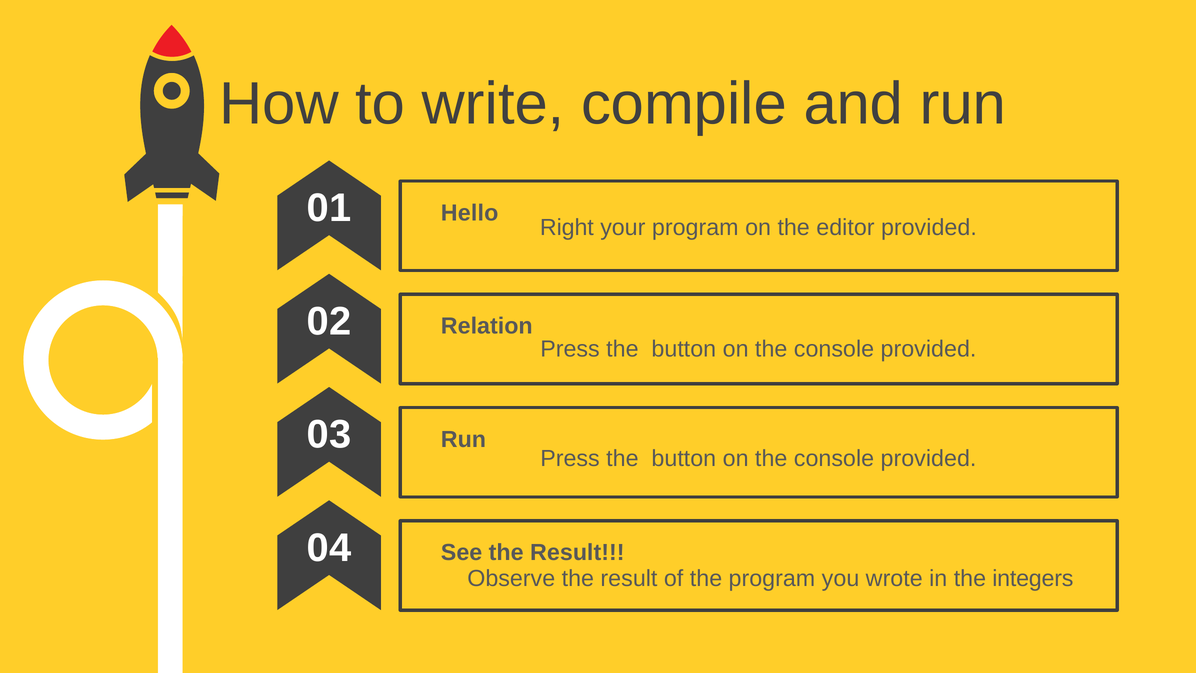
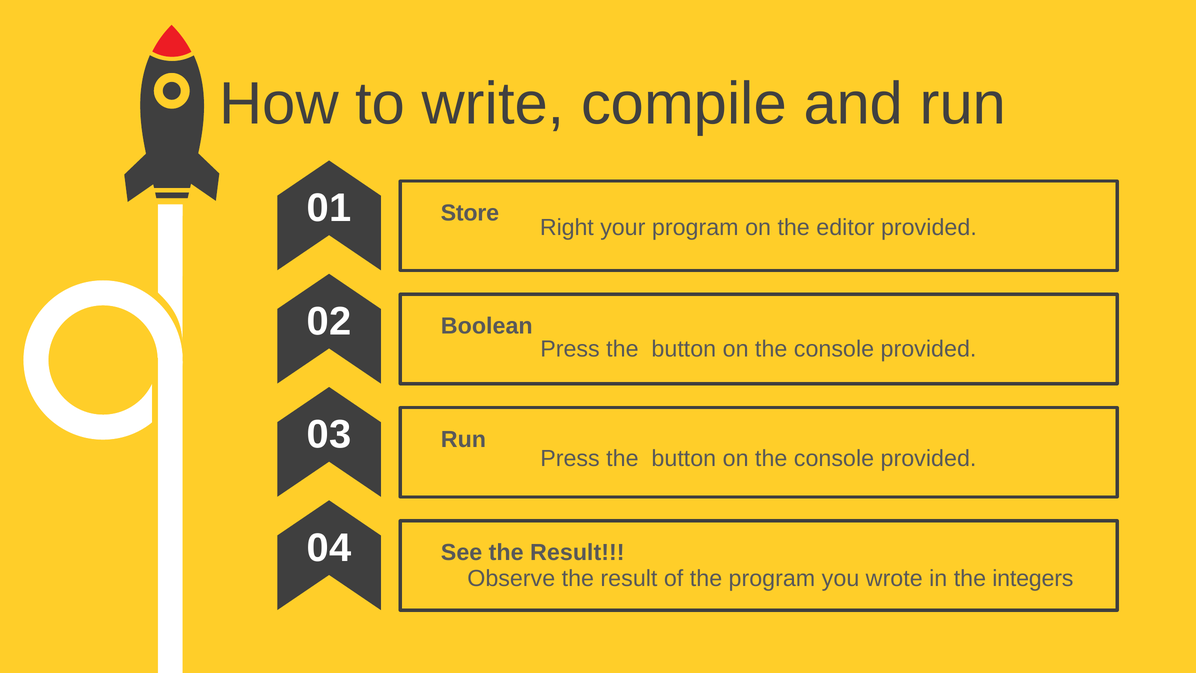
Hello: Hello -> Store (470, 213)
Relation: Relation -> Boolean (487, 326)
